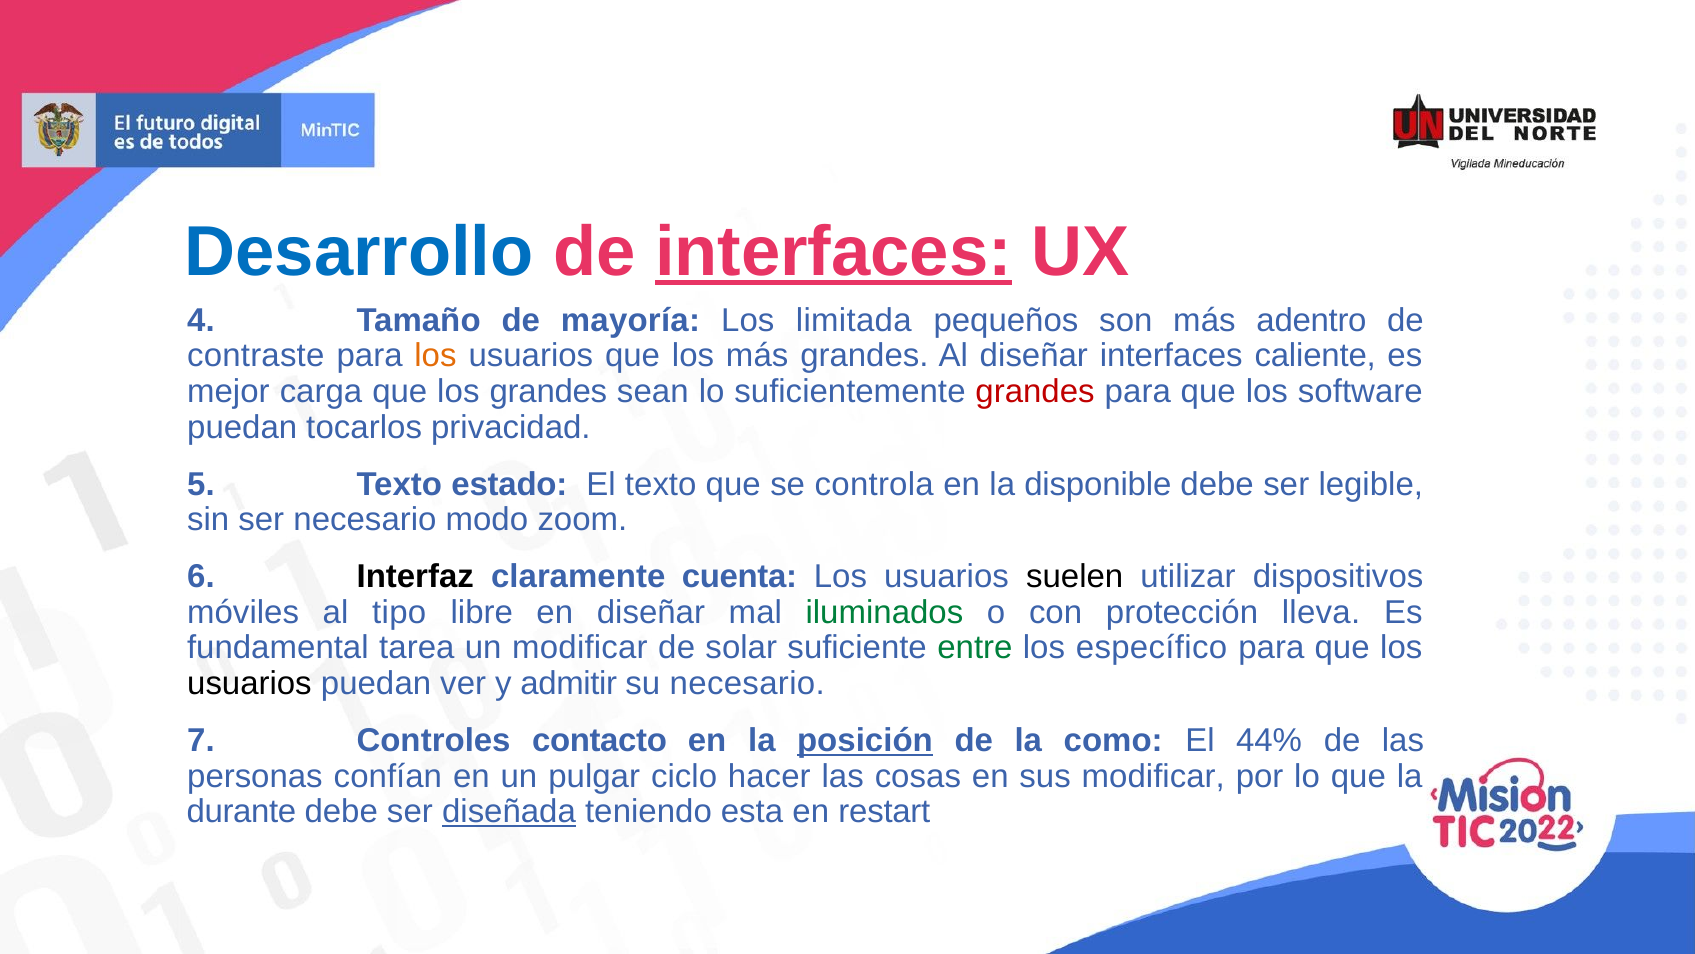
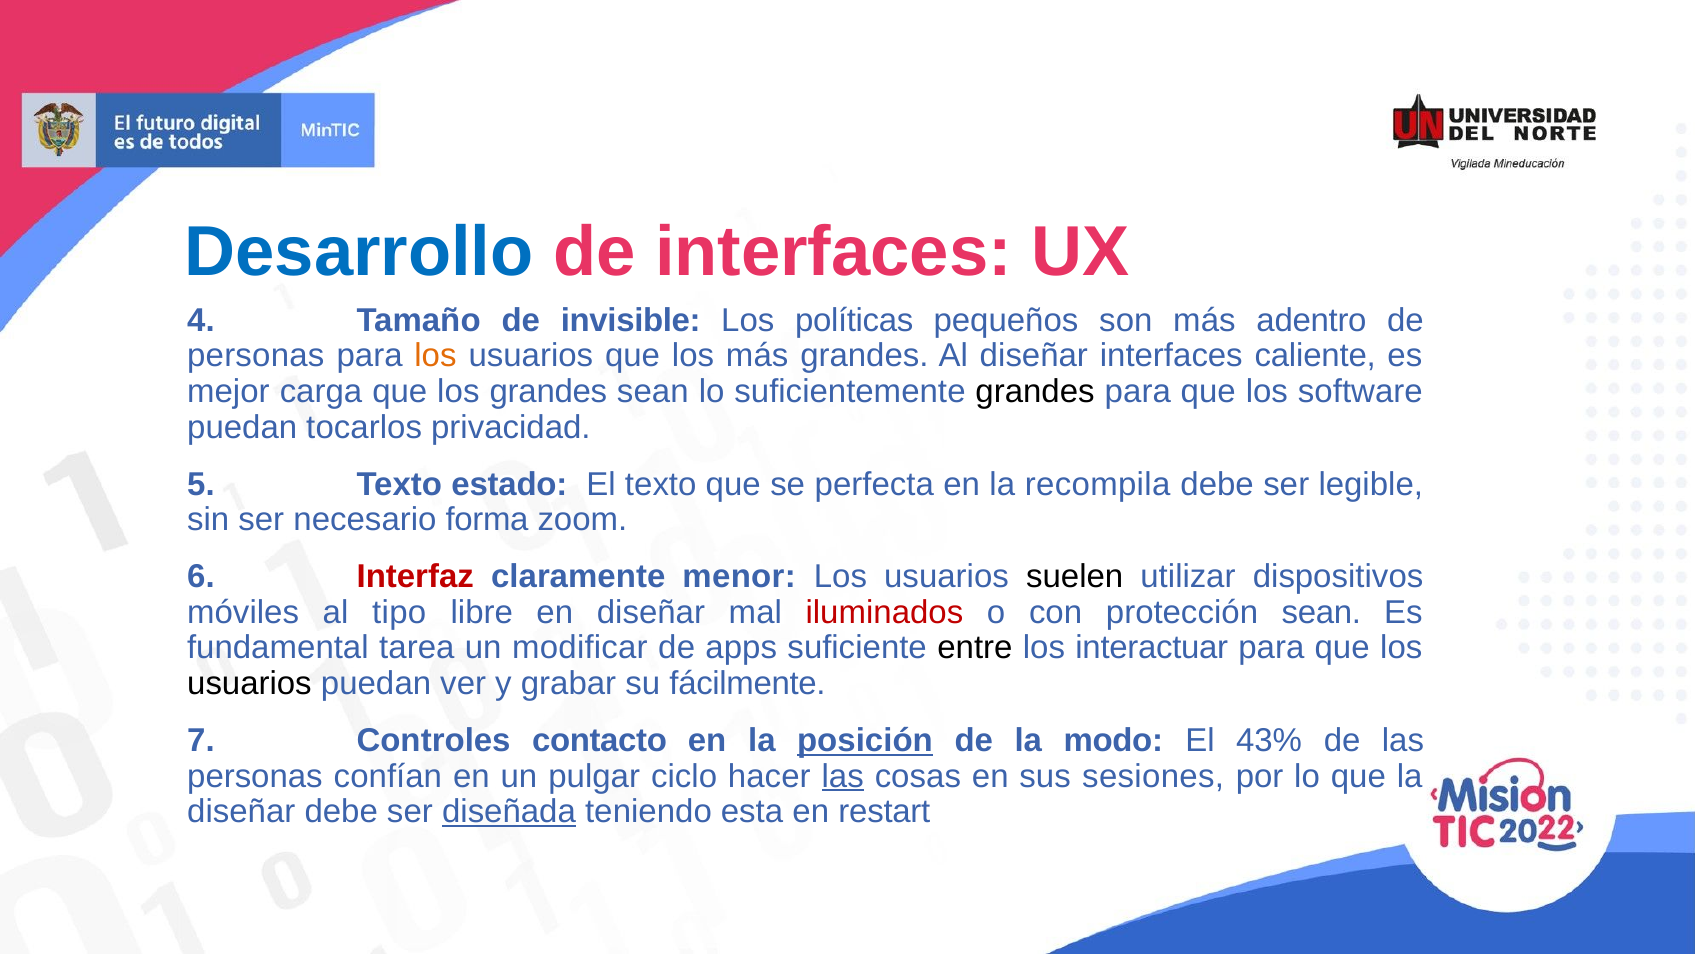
interfaces underline: present -> none (834, 252)
mayoría: mayoría -> invisible (631, 320)
limitada: limitada -> políticas (854, 320)
contraste: contraste -> personas (256, 356)
grandes colour: red -> black (1035, 391)
controla: controla -> perfecta (874, 484)
disponible: disponible -> recompila (1098, 484)
modo: modo -> forma (487, 520)
Interfaz colour: black -> red (415, 576)
cuenta: cuenta -> menor (739, 576)
iluminados colour: green -> red (884, 612)
protección lleva: lleva -> sean (1321, 612)
solar: solar -> apps (741, 648)
entre colour: green -> black (975, 648)
específico: específico -> interactuar (1152, 648)
admitir: admitir -> grabar (569, 683)
su necesario: necesario -> fácilmente (748, 683)
como: como -> modo (1113, 740)
44%: 44% -> 43% (1269, 740)
las underline: none -> present (843, 776)
sus modificar: modificar -> sesiones (1153, 776)
durante: durante -> diseñar (241, 811)
